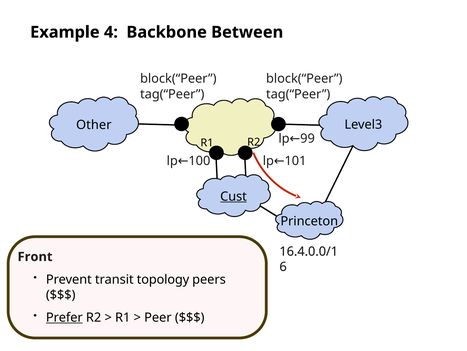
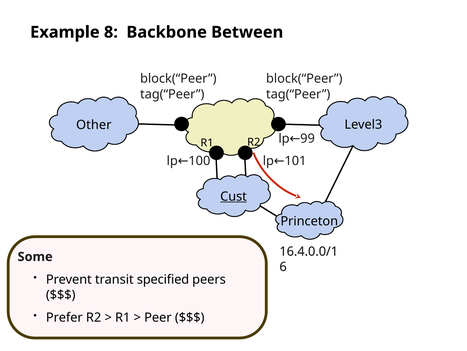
4: 4 -> 8 (111, 32)
Front: Front -> Some (35, 256)
topology: topology -> specified (163, 279)
Prefer underline: present -> none (64, 317)
